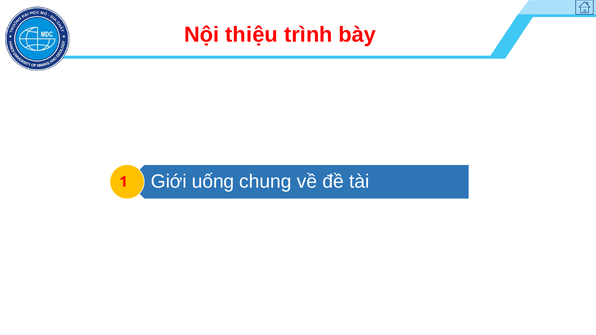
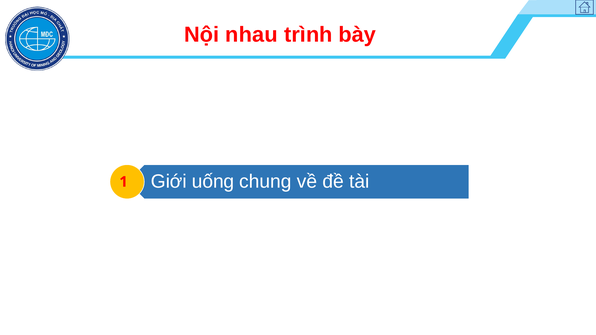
thiệu: thiệu -> nhau (252, 35)
